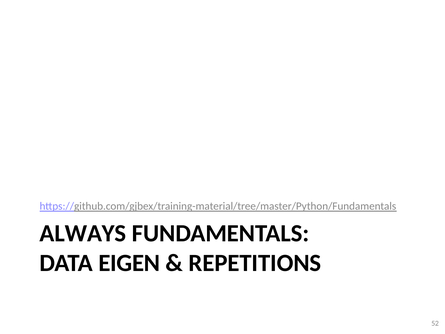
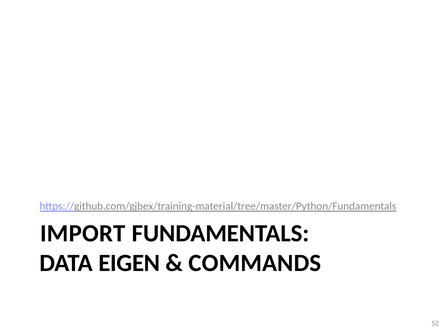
ALWAYS: ALWAYS -> IMPORT (83, 233)
REPETITIONS: REPETITIONS -> COMMANDS (255, 263)
